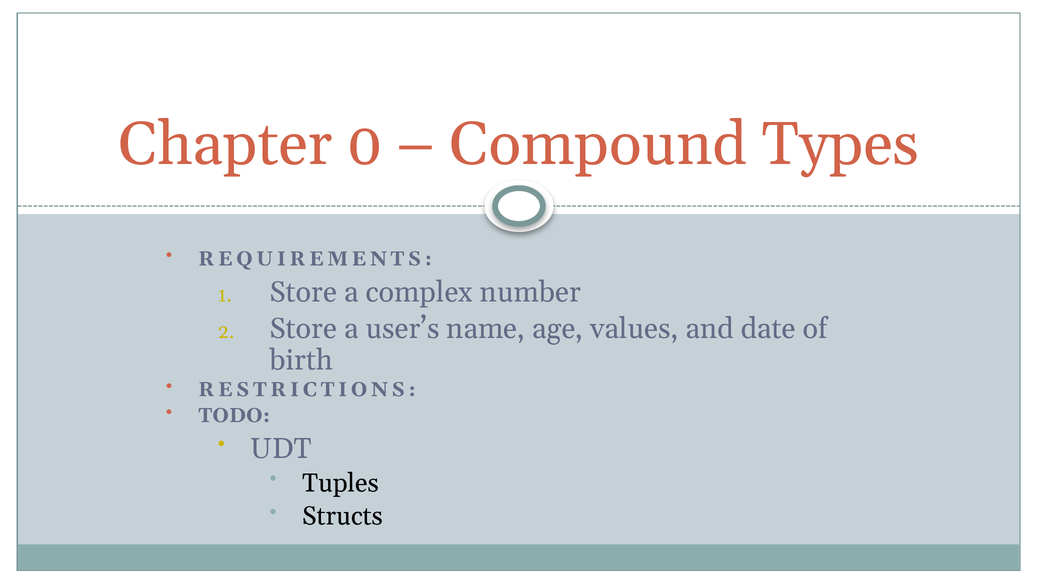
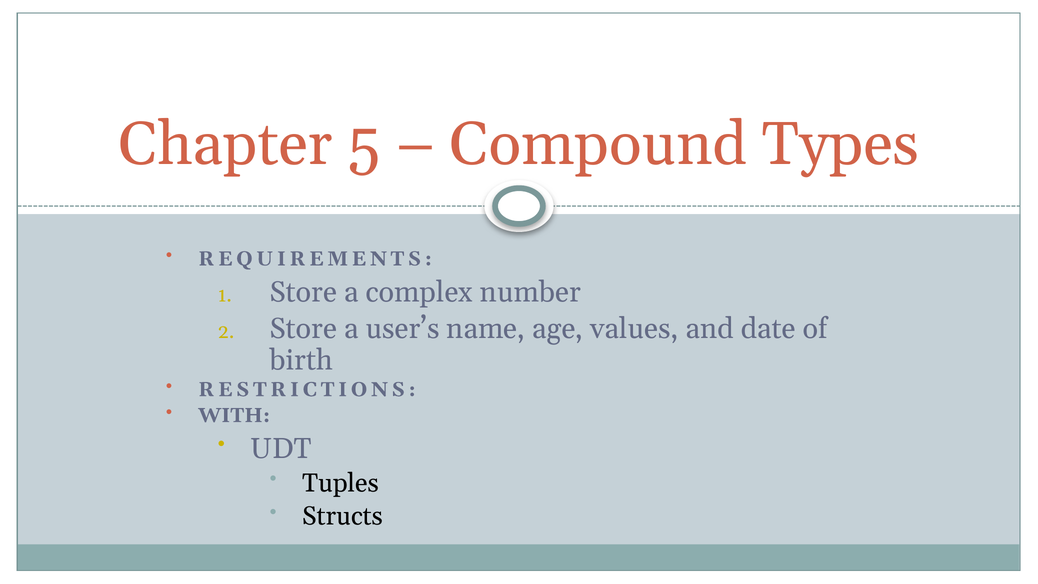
0: 0 -> 5 (364, 144)
TODO: TODO -> WITH (234, 415)
